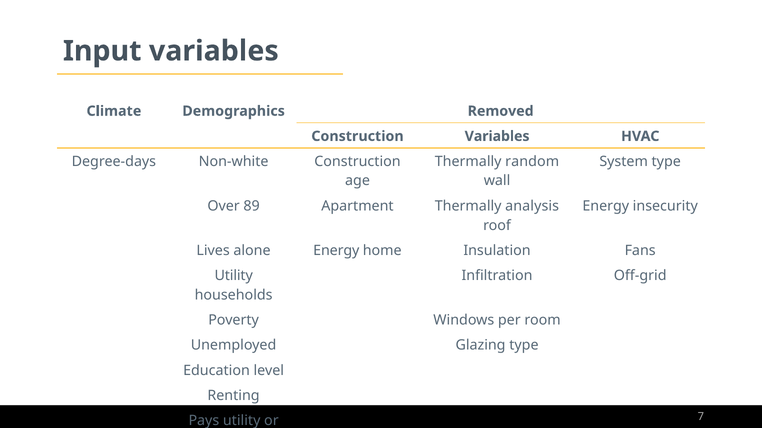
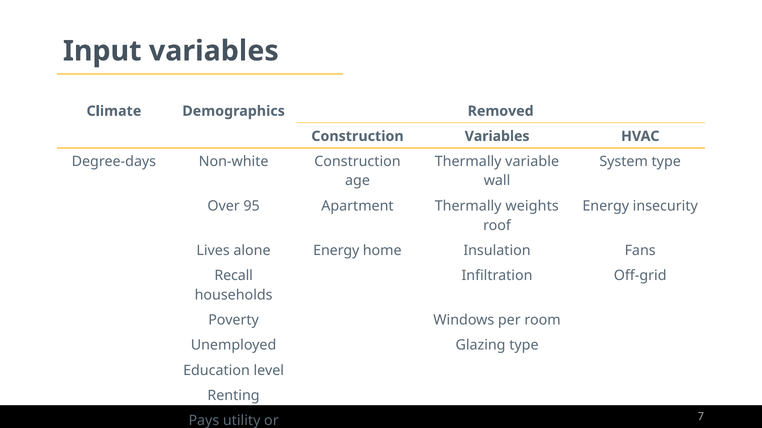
random: random -> variable (532, 162)
89: 89 -> 95 (252, 206)
analysis: analysis -> weights (532, 206)
Utility: Utility -> Recall (234, 276)
